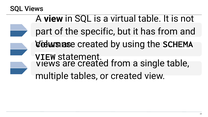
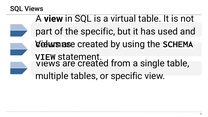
has from: from -> used (168, 32)
or created: created -> specific (126, 76)
